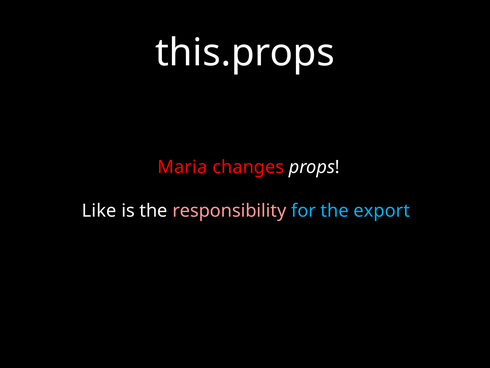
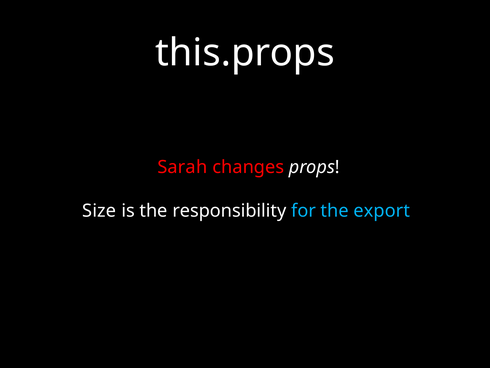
Maria: Maria -> Sarah (182, 167)
Like: Like -> Size (99, 210)
responsibility colour: pink -> white (229, 210)
